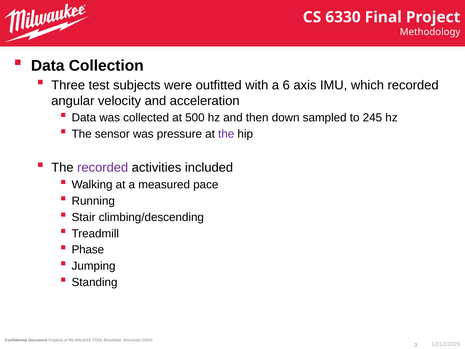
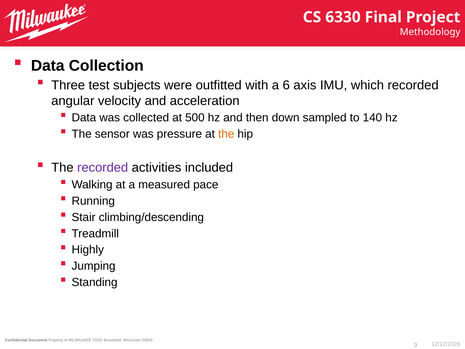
245: 245 -> 140 (372, 118)
the colour: purple -> orange (226, 134)
Phase: Phase -> Highly (88, 250)
